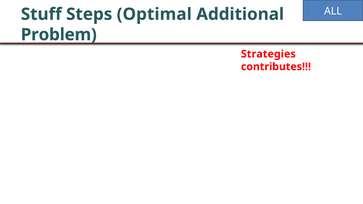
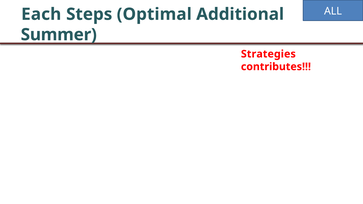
Stuff: Stuff -> Each (41, 14)
Problem: Problem -> Summer (59, 35)
